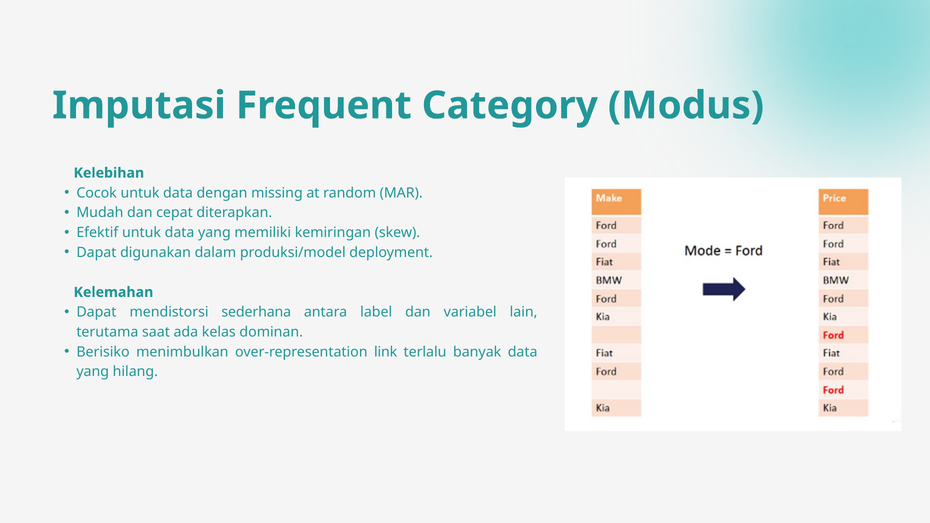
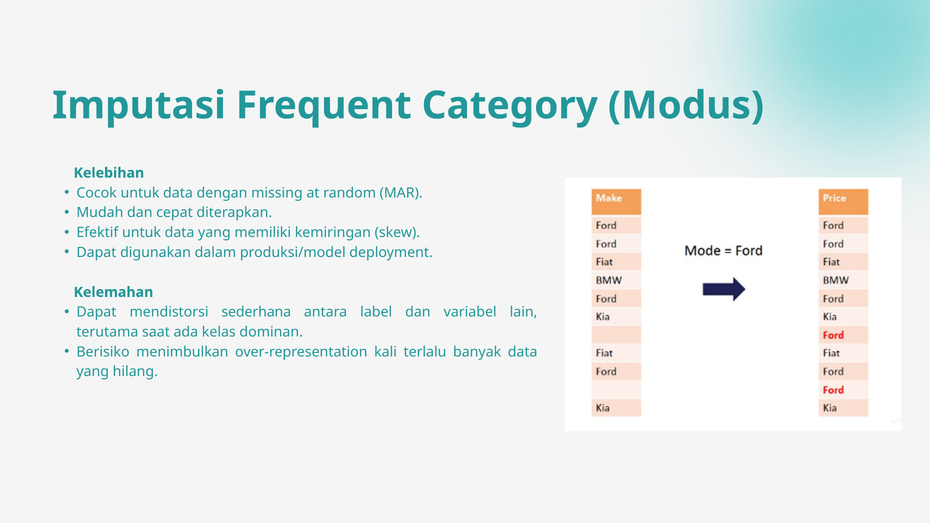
link: link -> kali (386, 352)
